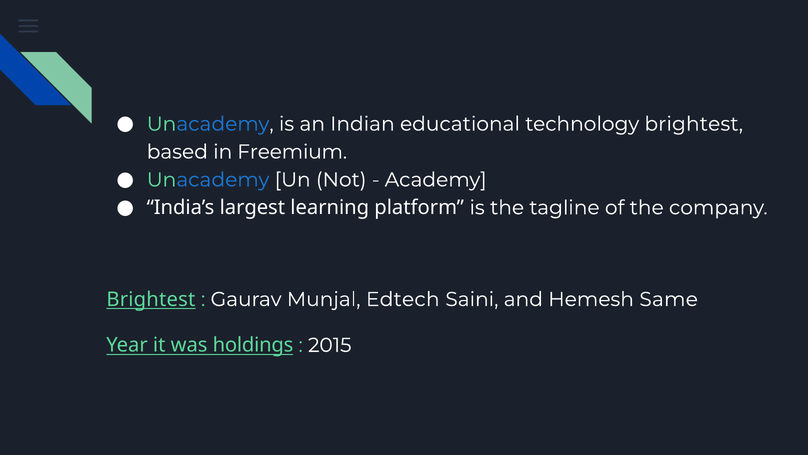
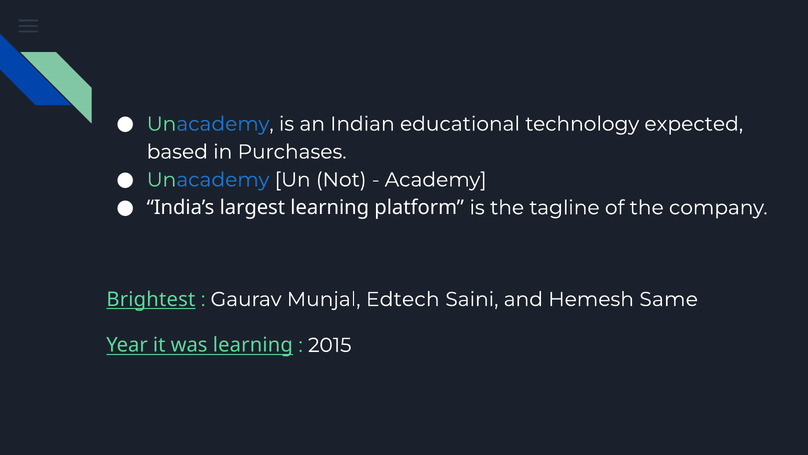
technology brightest: brightest -> expected (694, 124)
Freemium: Freemium -> Purchases (292, 152)
was holdings: holdings -> learning (253, 345)
